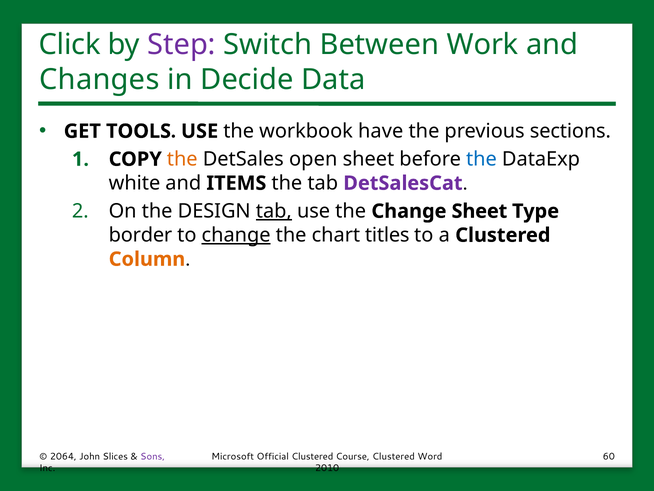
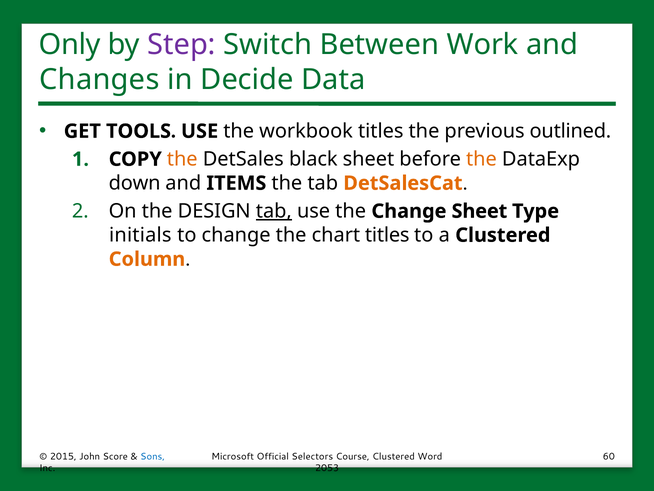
Click: Click -> Only (70, 45)
workbook have: have -> titles (381, 131)
sections: sections -> outlined (570, 131)
open: open -> black (313, 159)
the colour: blue -> orange (481, 159)
white: white -> down (135, 183)
DetSalesCat colour: purple -> orange (403, 183)
border: border -> initials (140, 235)
change underline: present -> none (236, 235)
2064: 2064 -> 2015 (63, 456)
Slices: Slices -> Score (115, 456)
Sons colour: purple -> blue (153, 456)
Official Clustered: Clustered -> Selectors (312, 456)
2010: 2010 -> 2053 (327, 468)
